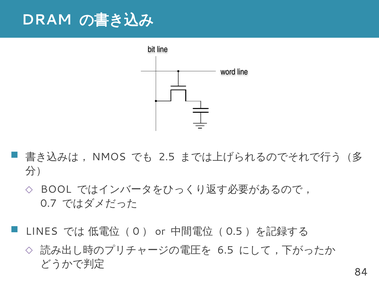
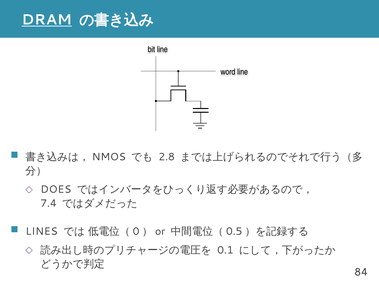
DRAM underline: none -> present (47, 20)
2.5: 2.5 -> 2.8 (167, 157)
BOOL: BOOL -> DOES (56, 190)
0.7: 0.7 -> 7.4 (48, 204)
6.5: 6.5 -> 0.1 (225, 250)
